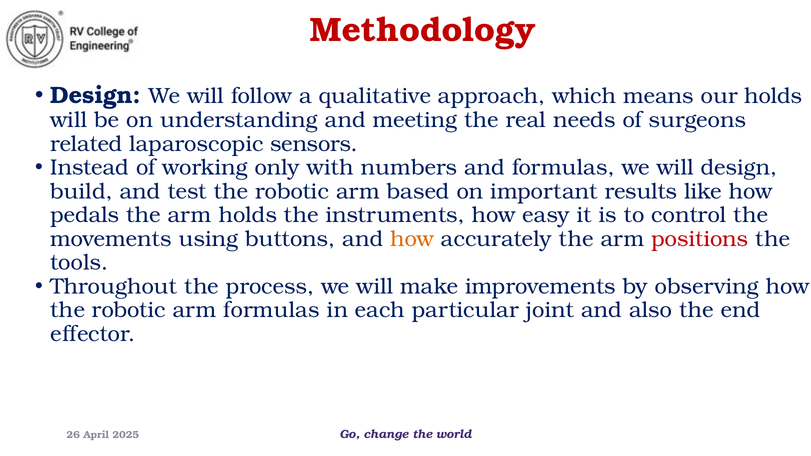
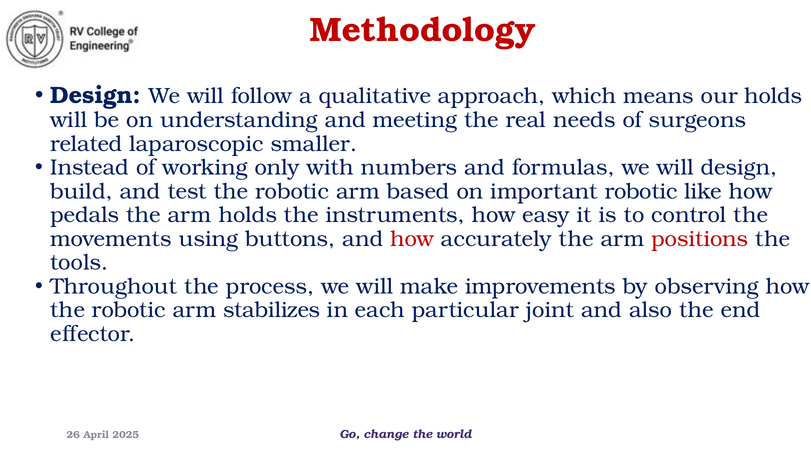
sensors: sensors -> smaller (314, 144)
important results: results -> robotic (641, 191)
how colour: orange -> red (412, 239)
arm formulas: formulas -> stabilizes (272, 310)
